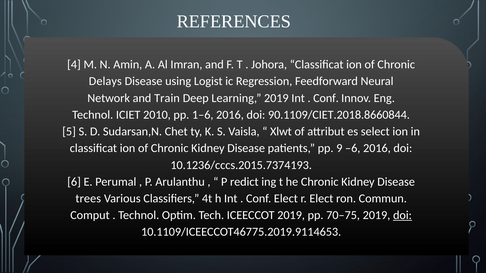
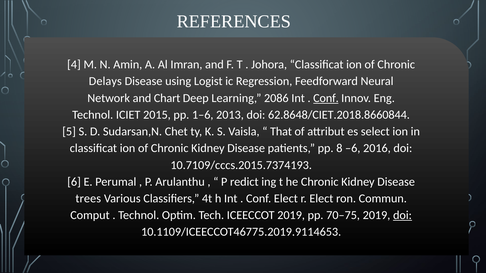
Train: Train -> Chart (167, 98)
Learning 2019: 2019 -> 2086 (276, 98)
Conf underline: none -> present (326, 98)
2010: 2010 -> 2015 (157, 115)
1–6 2016: 2016 -> 2013 (230, 115)
90.1109/CIET.2018.8660844: 90.1109/CIET.2018.8660844 -> 62.8648/CIET.2018.8660844 (339, 115)
Xlwt: Xlwt -> That (281, 132)
9: 9 -> 8 (339, 148)
10.1236/cccs.2015.7374193: 10.1236/cccs.2015.7374193 -> 10.7109/cccs.2015.7374193 (241, 165)
